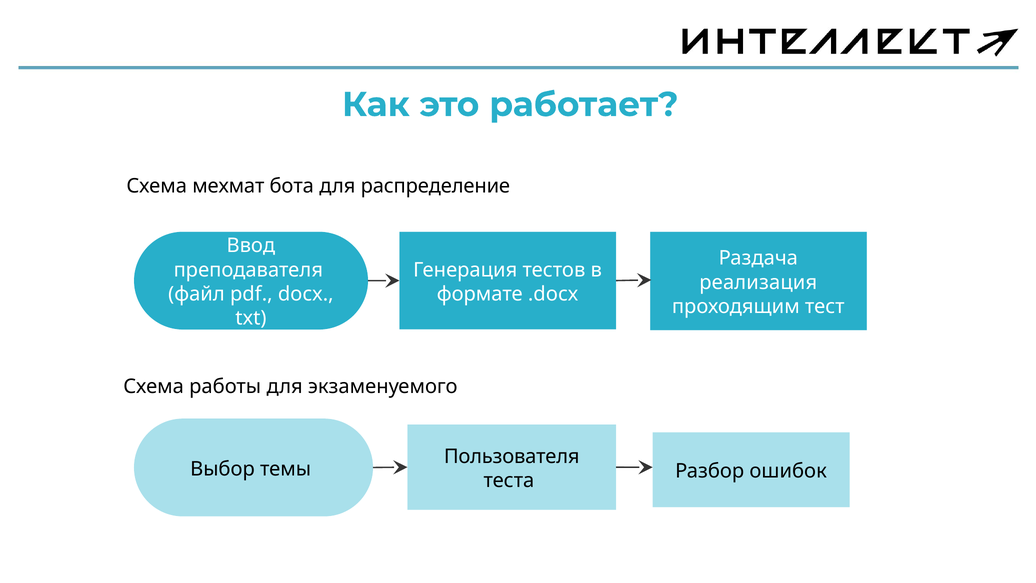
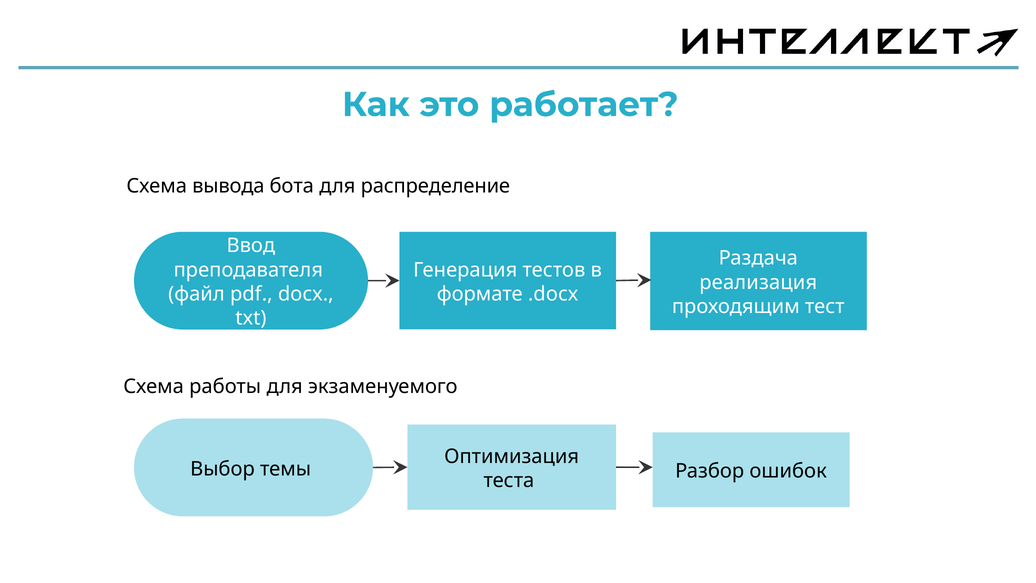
мехмат: мехмат -> вывода (228, 186)
Пользователя: Пользователя -> Оптимизация (512, 456)
